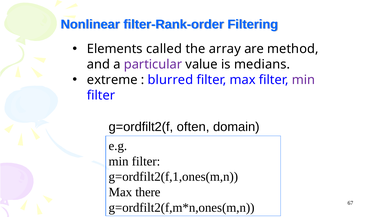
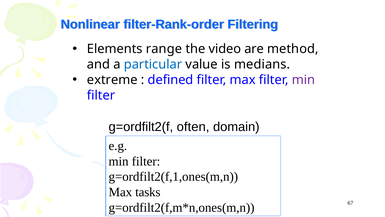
called: called -> range (164, 49)
array: array -> video (225, 49)
particular colour: purple -> blue (153, 64)
blurred: blurred -> defined (171, 80)
there: there -> tasks (148, 192)
